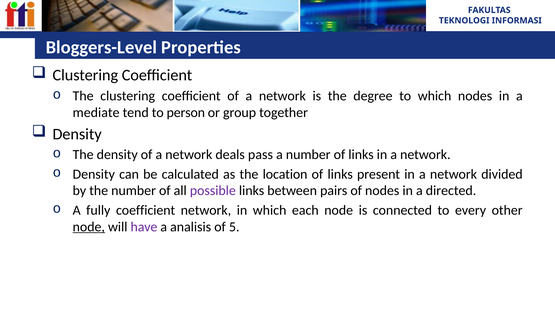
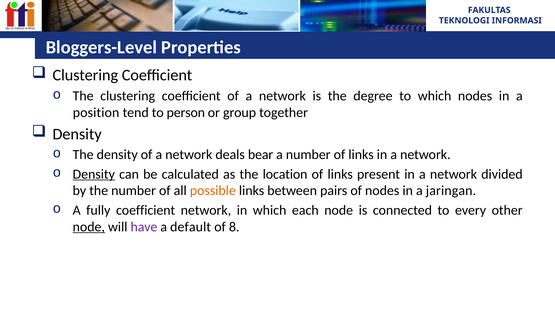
mediate: mediate -> position (96, 113)
pass: pass -> bear (261, 155)
Density underline: none -> present (94, 174)
possible colour: purple -> orange (213, 191)
directed: directed -> jaringan (451, 191)
analisis: analisis -> default (191, 227)
5: 5 -> 8 (234, 227)
